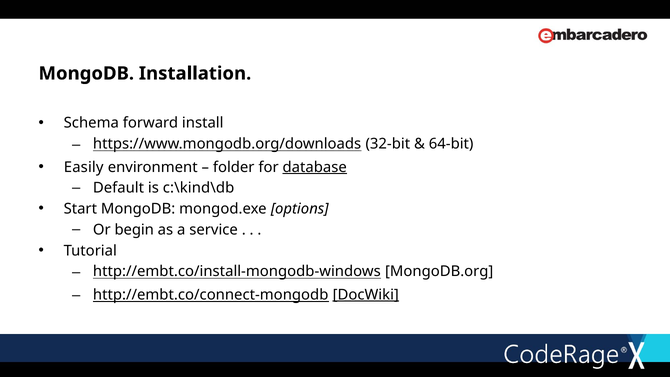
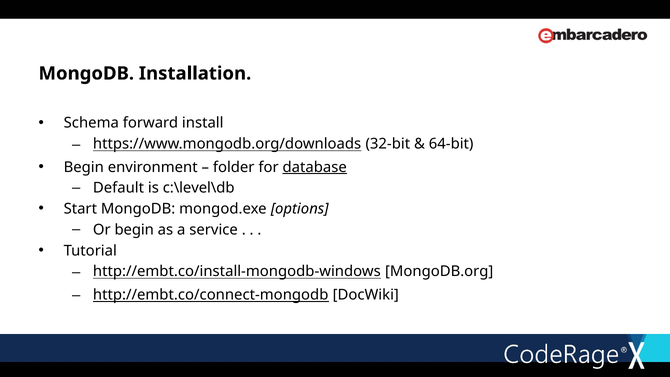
Easily: Easily -> Begin (84, 167)
c:\kind\db: c:\kind\db -> c:\level\db (199, 188)
DocWiki underline: present -> none (366, 295)
